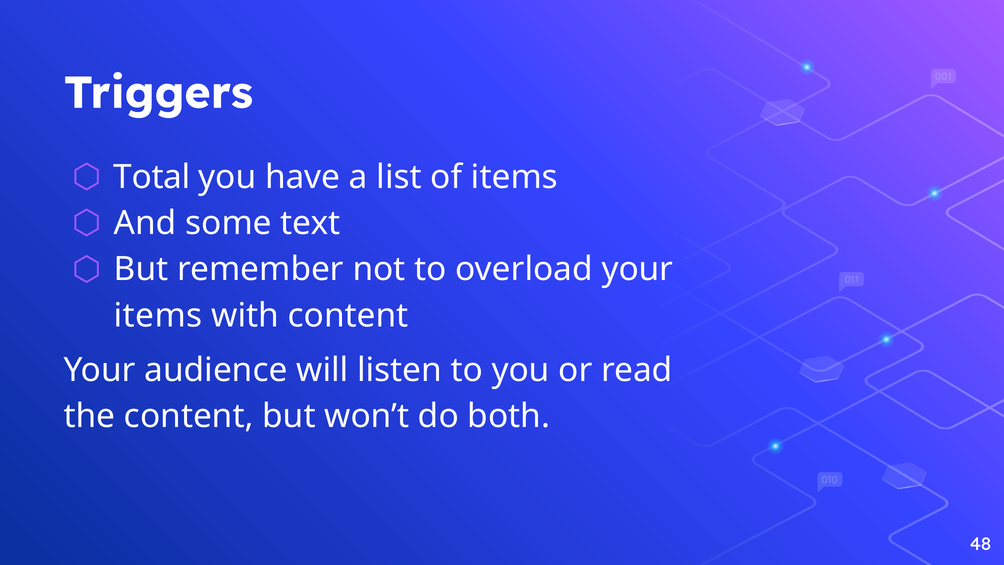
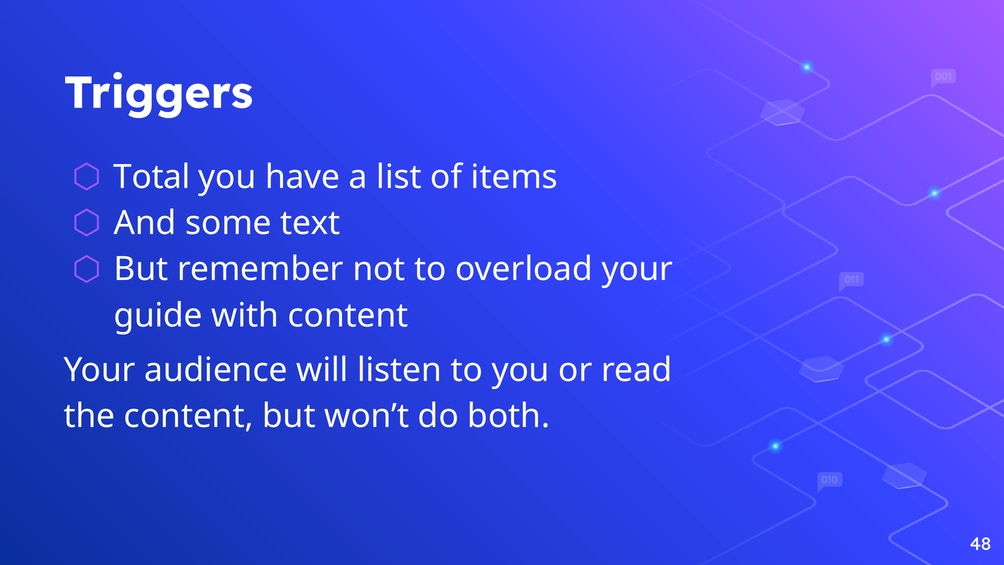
items: items -> guide (158, 315)
